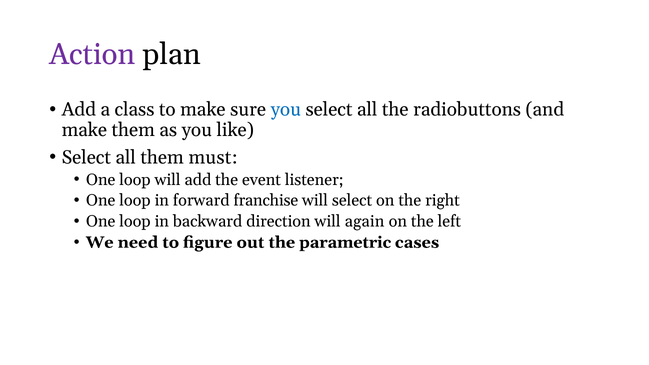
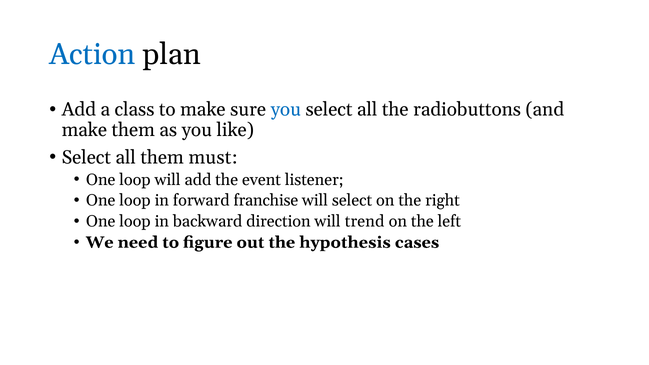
Action colour: purple -> blue (92, 55)
again: again -> trend (365, 222)
parametric: parametric -> hypothesis (345, 242)
